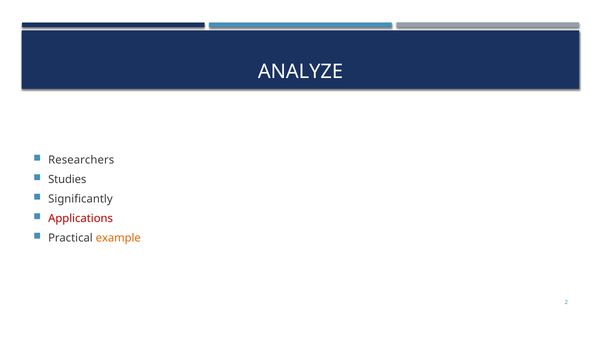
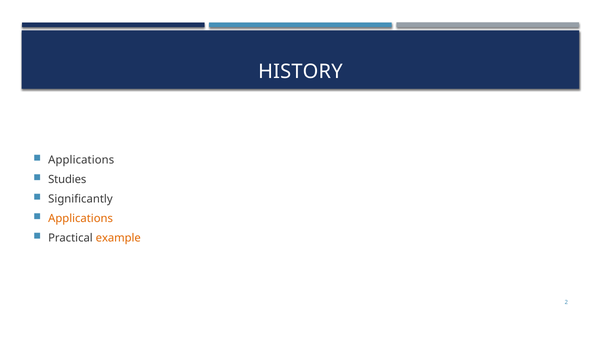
ANALYZE: ANALYZE -> HISTORY (300, 72)
Researchers: Researchers -> Applications (81, 160)
Applications colour: red -> orange (81, 218)
